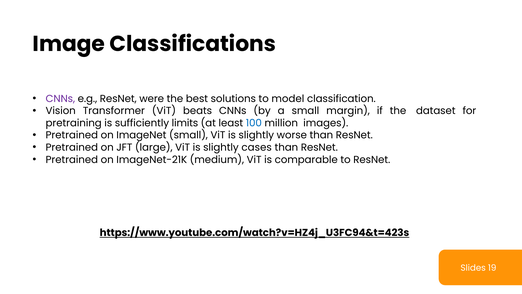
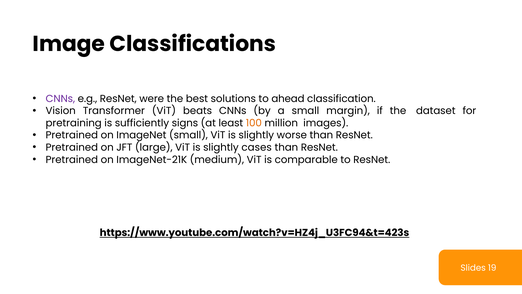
model: model -> ahead (288, 99)
limits: limits -> signs (185, 123)
100 colour: blue -> orange (254, 123)
